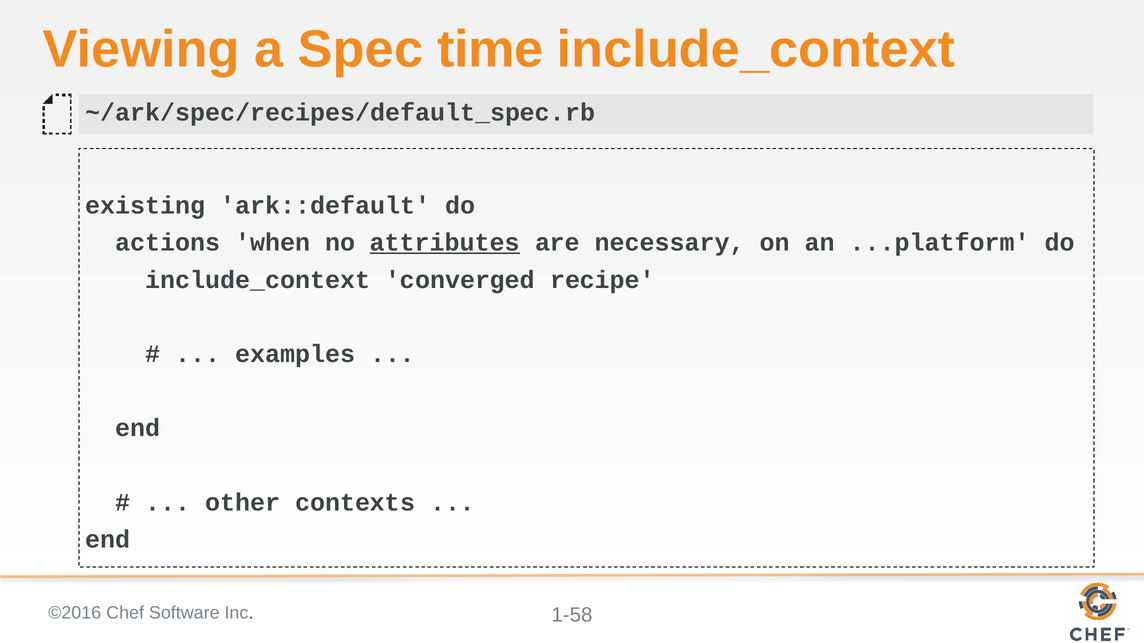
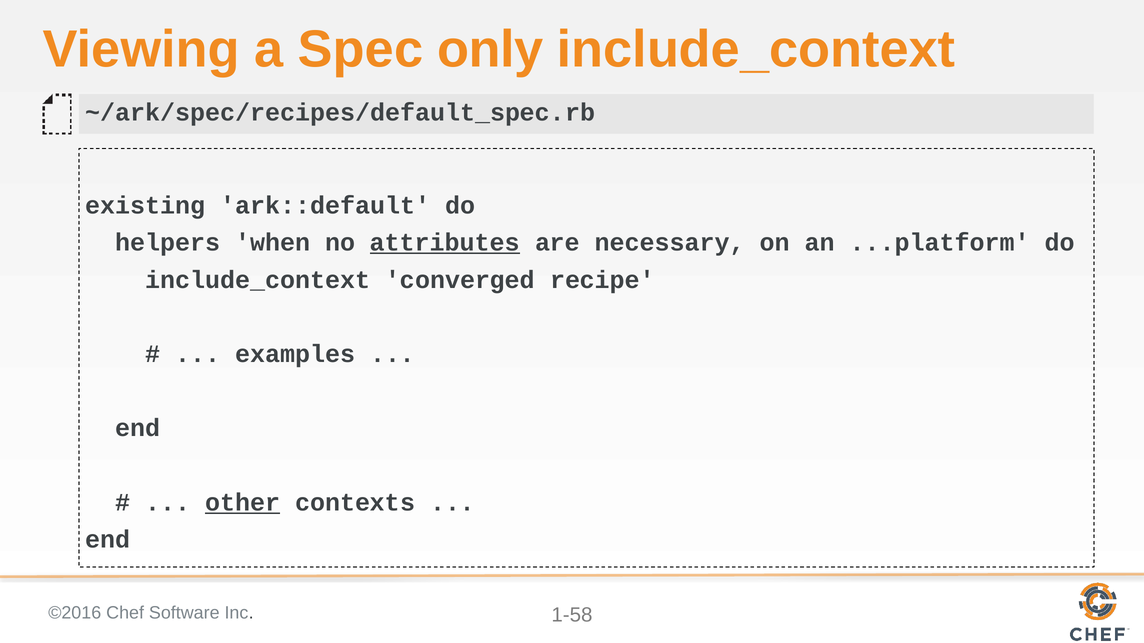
time: time -> only (490, 49)
actions: actions -> helpers (168, 243)
other underline: none -> present (243, 503)
